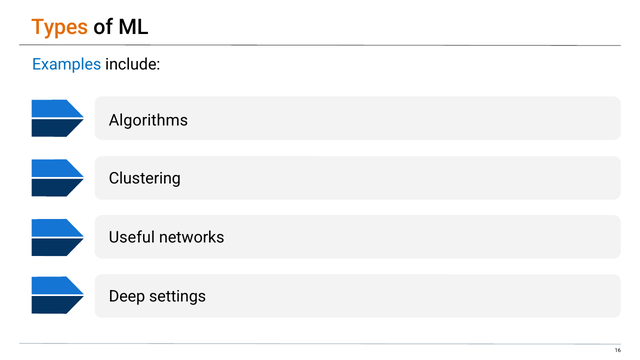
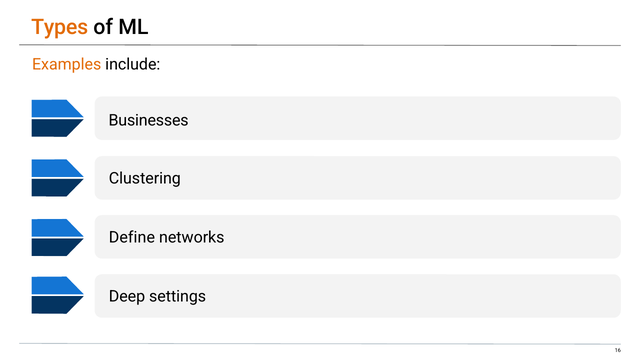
Examples colour: blue -> orange (67, 64)
Algorithms: Algorithms -> Businesses (149, 120)
Useful: Useful -> Define (132, 238)
